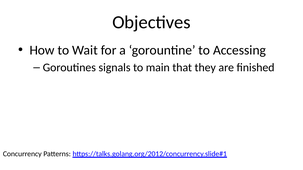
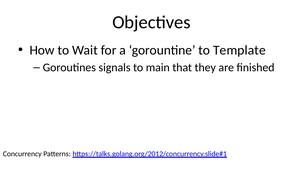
Accessing: Accessing -> Template (239, 50)
